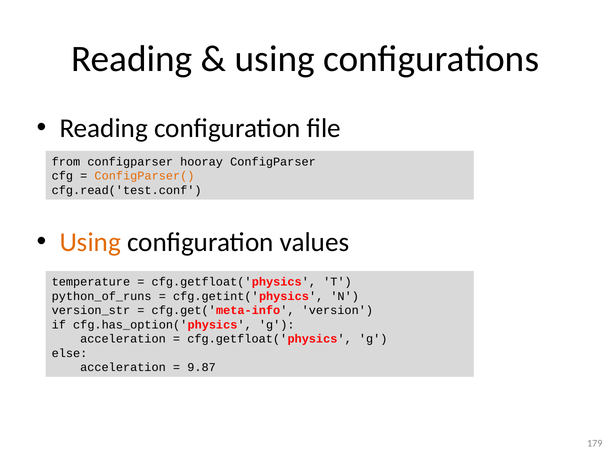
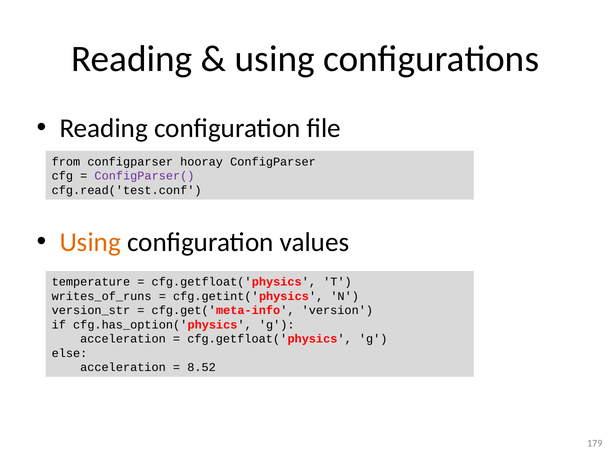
ConfigParser( colour: orange -> purple (144, 176)
python_of_runs: python_of_runs -> writes_of_runs (102, 296)
9.87: 9.87 -> 8.52 (202, 368)
